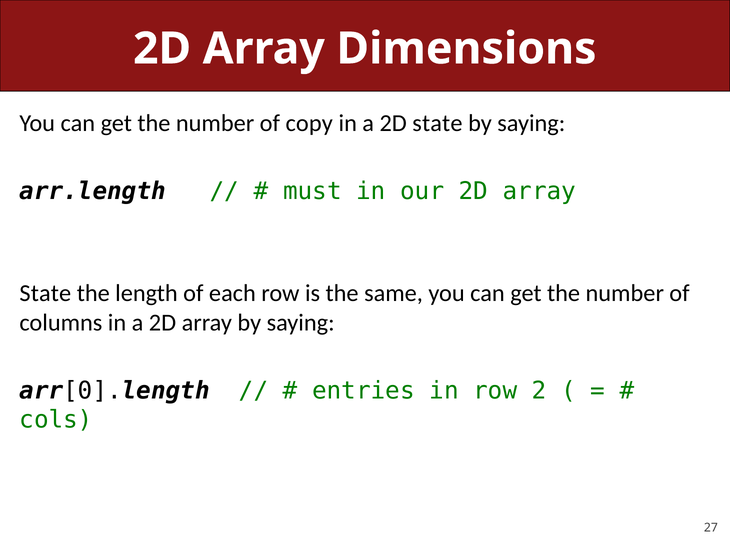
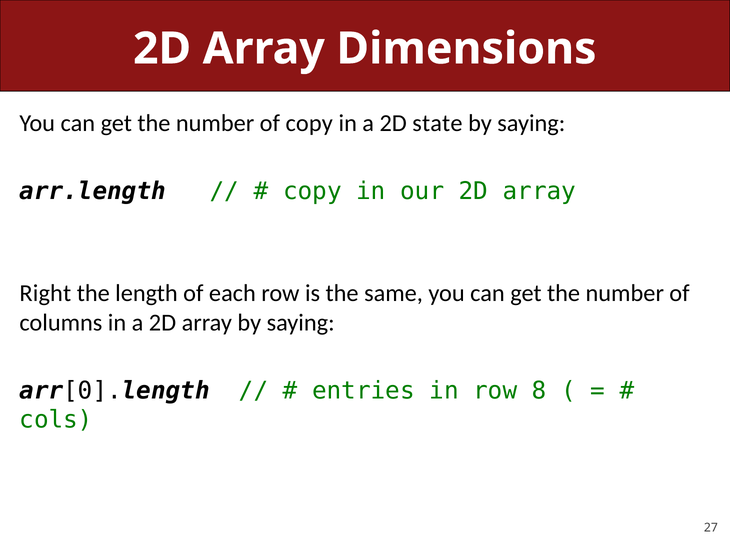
must: must -> copy (312, 191)
State: State -> Right (45, 294)
2: 2 -> 8 (539, 391)
